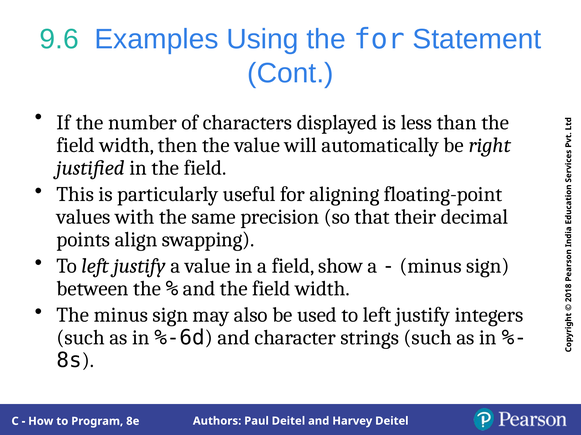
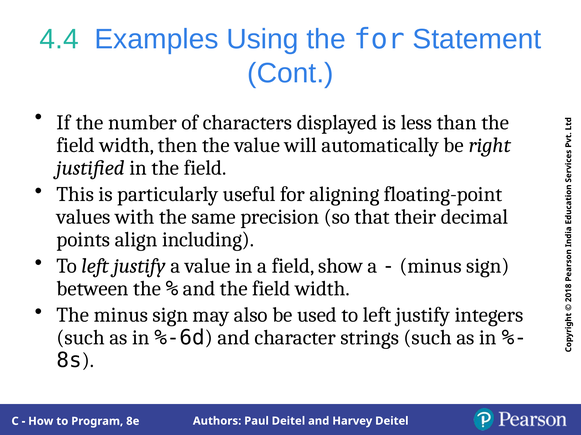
9.6: 9.6 -> 4.4 (59, 39)
swapping: swapping -> including (208, 240)
